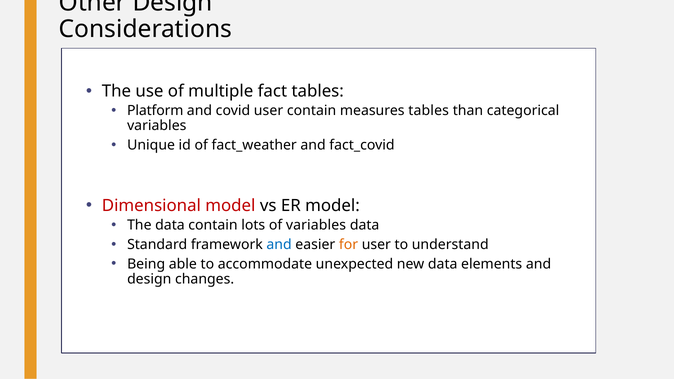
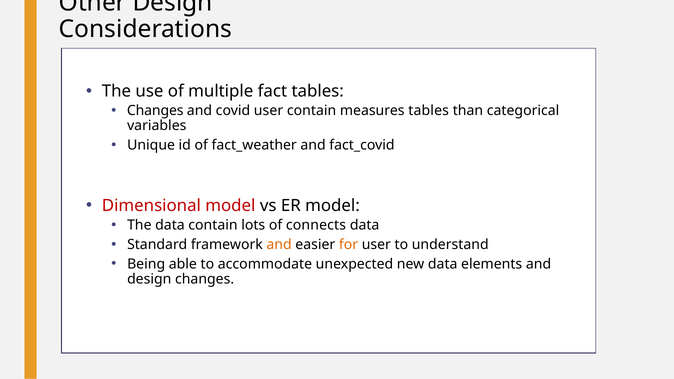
Platform: Platform -> Changes (155, 111)
of variables: variables -> connects (316, 225)
and colour: blue -> orange (279, 245)
